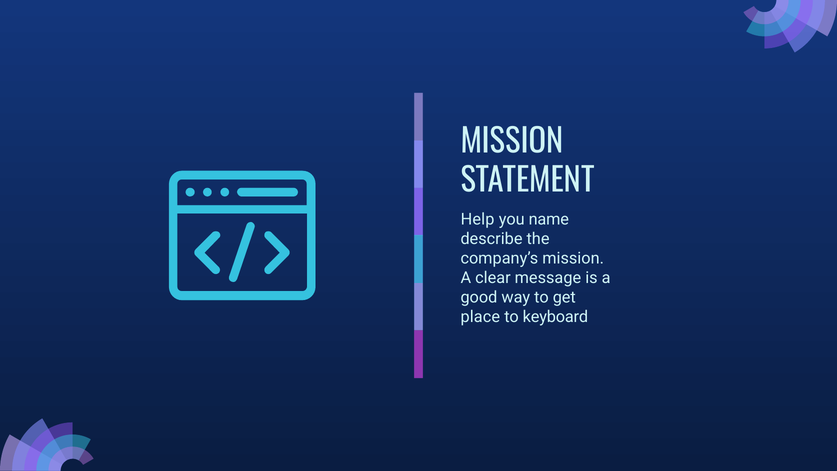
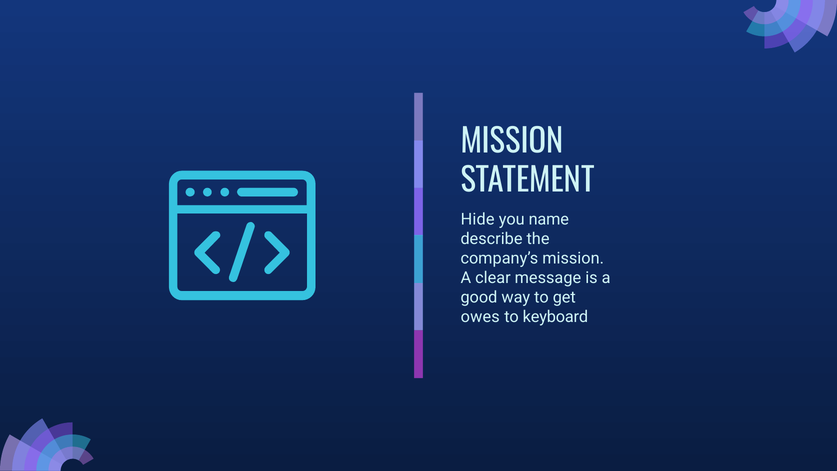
Help: Help -> Hide (478, 219)
place: place -> owes (480, 317)
